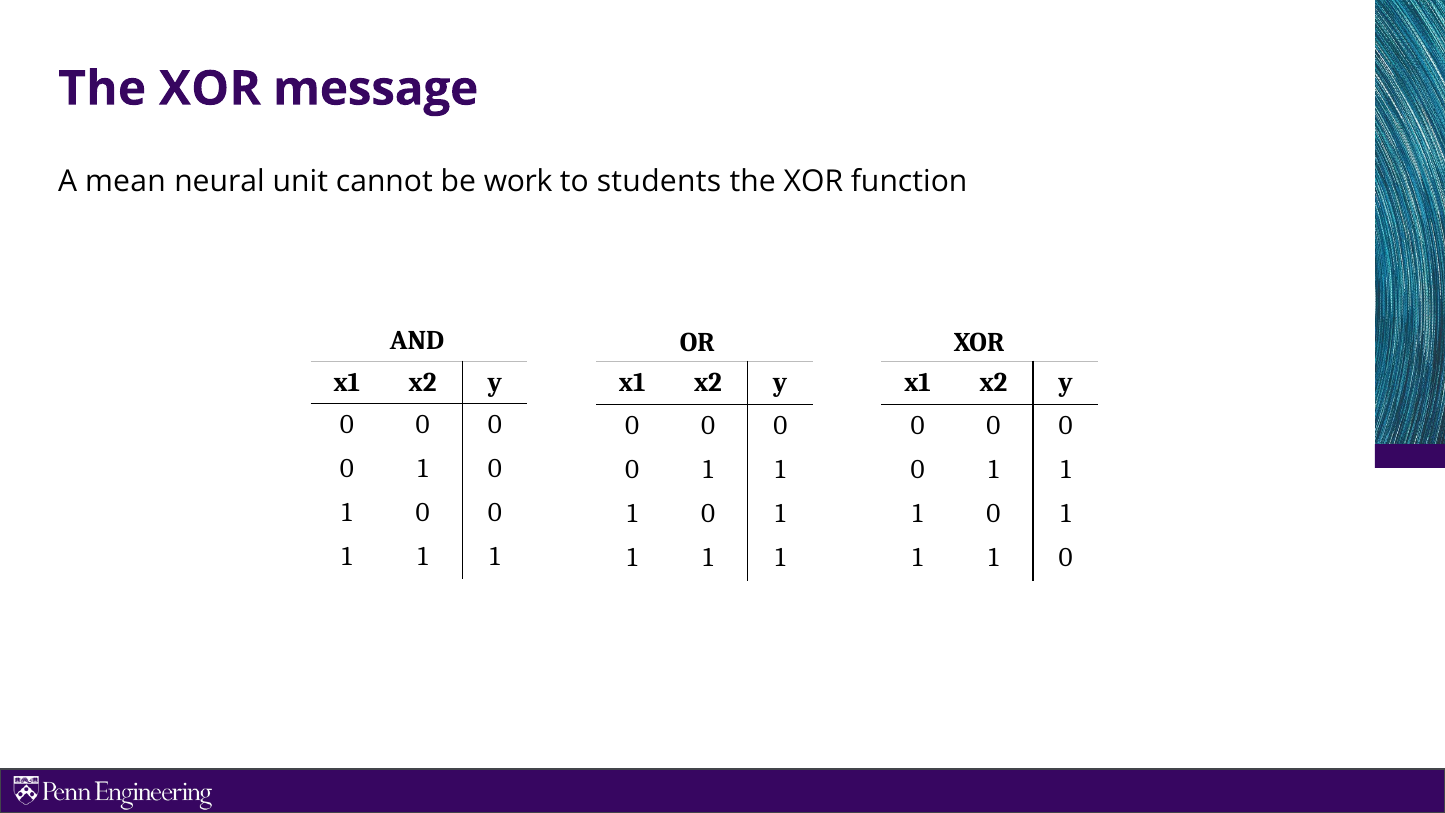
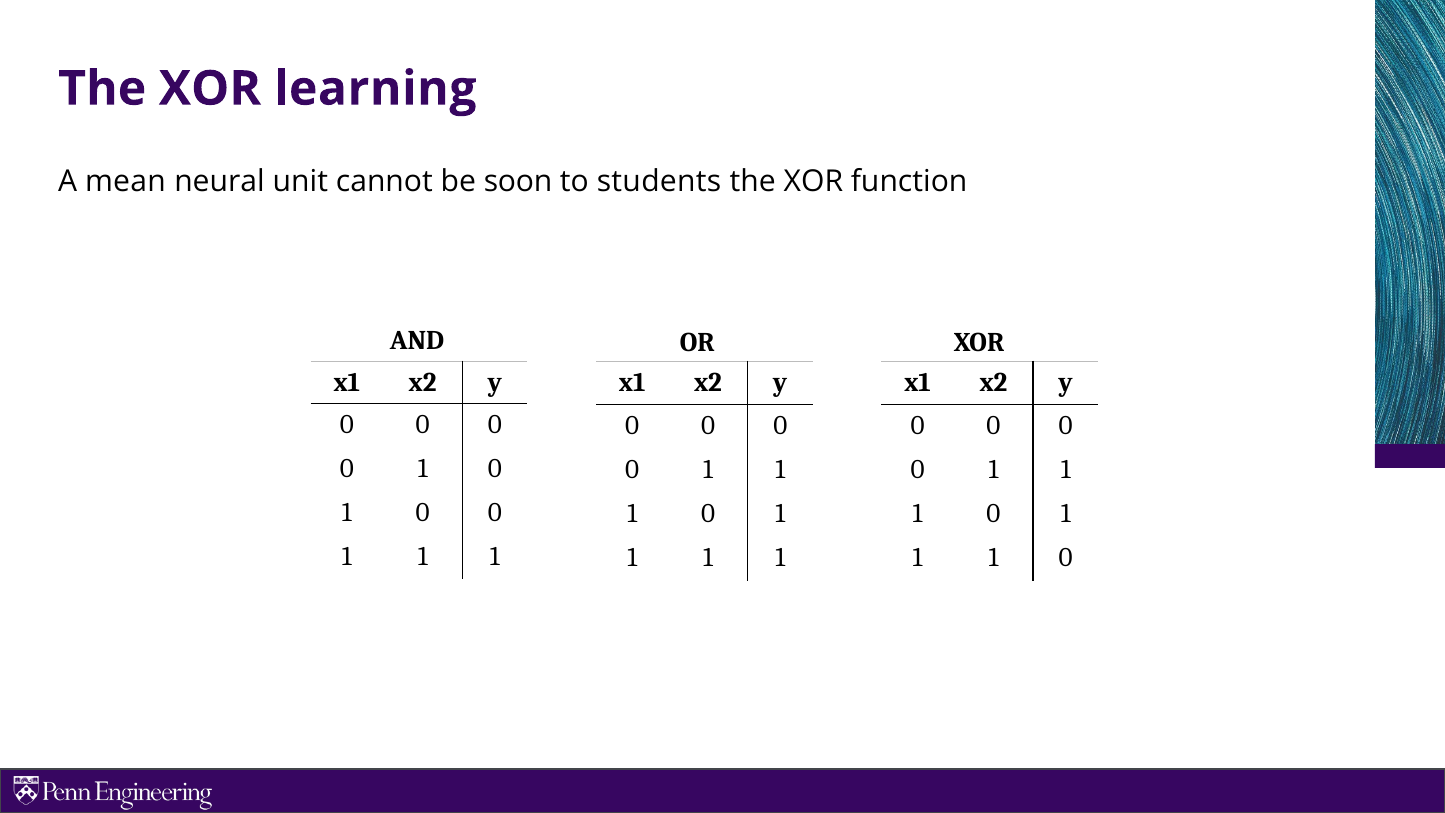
message: message -> learning (375, 89)
work: work -> soon (518, 181)
